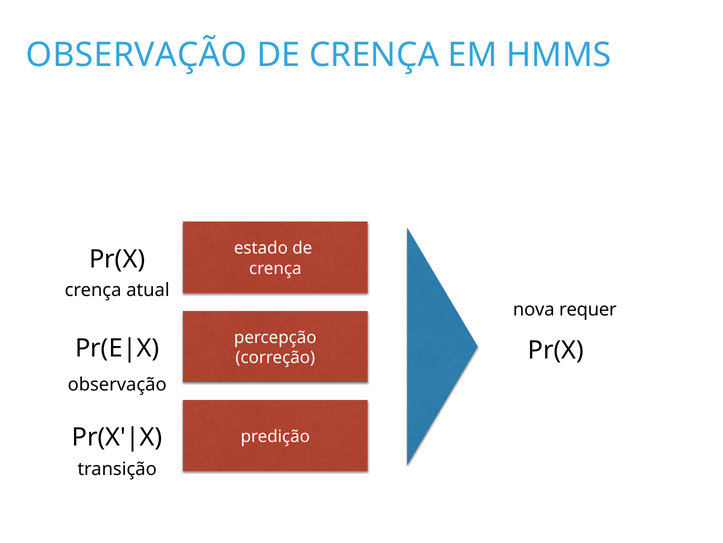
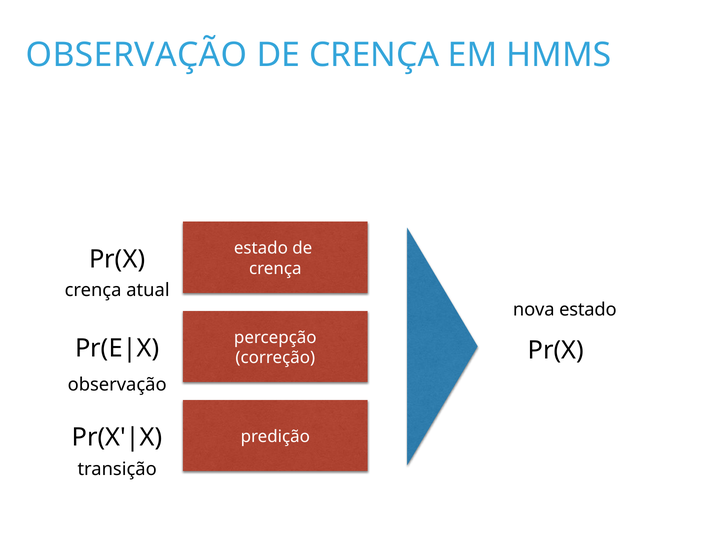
nova requer: requer -> estado (588, 309)
